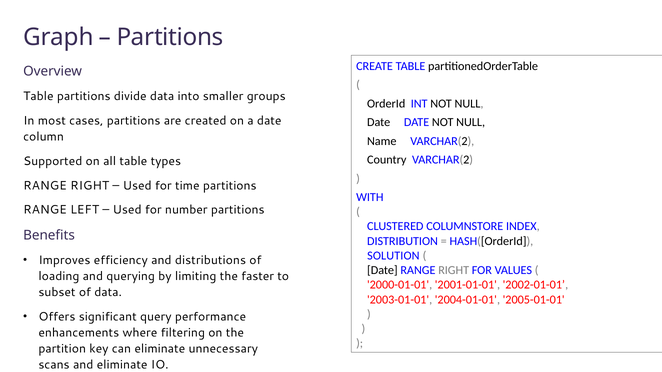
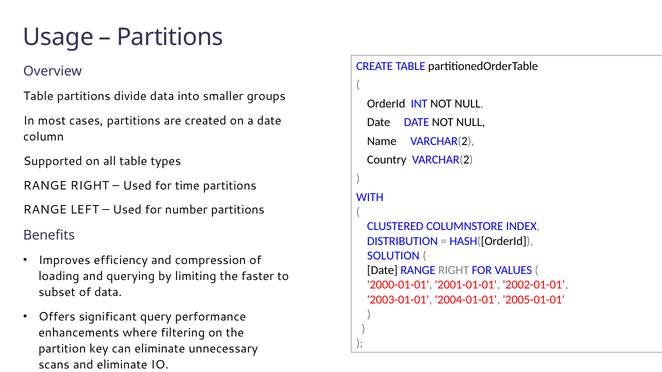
Graph: Graph -> Usage (58, 37)
distributions: distributions -> compression (210, 260)
